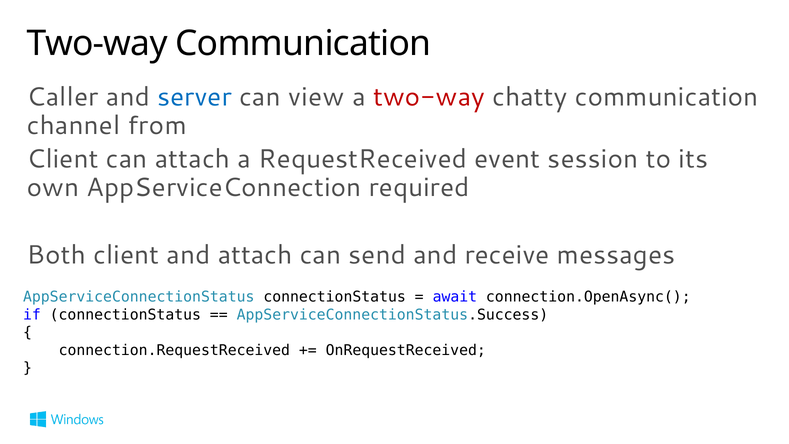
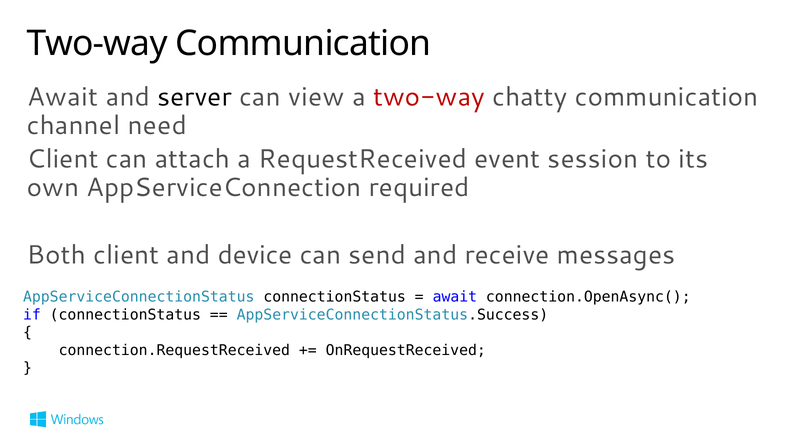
Caller: Caller -> Await (63, 97)
server colour: blue -> black (194, 97)
from: from -> need (157, 125)
and attach: attach -> device (255, 255)
